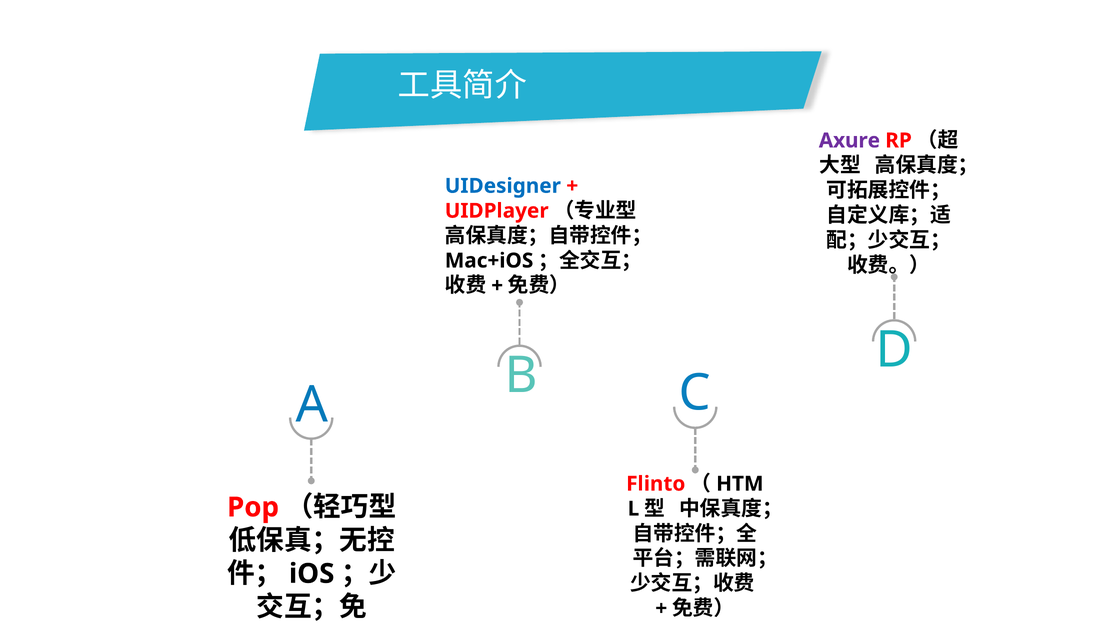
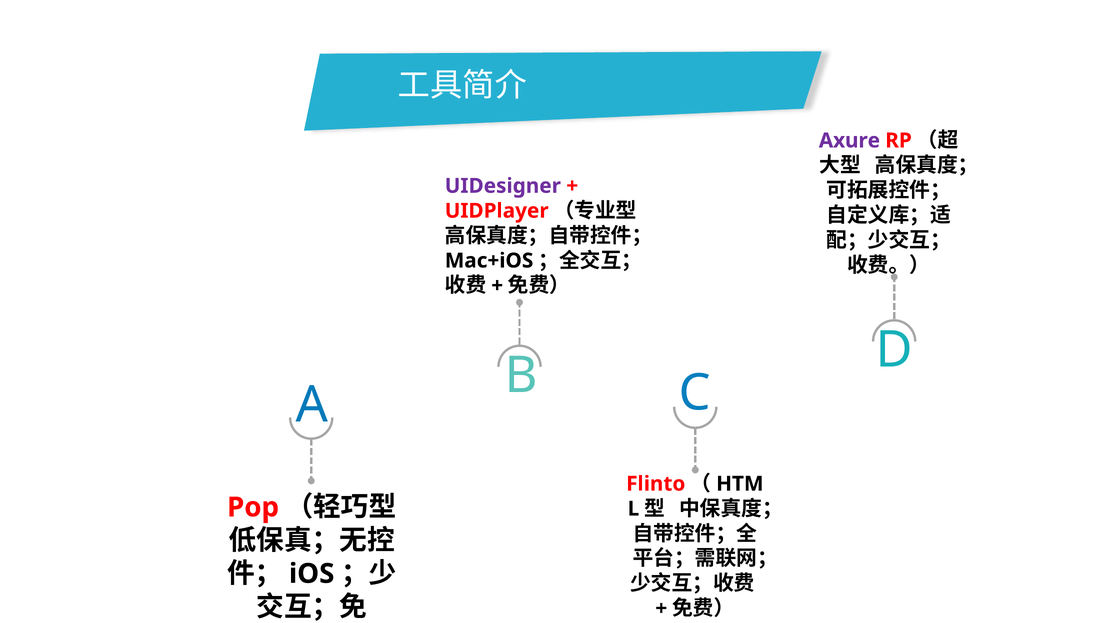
UIDesigner colour: blue -> purple (503, 186)
